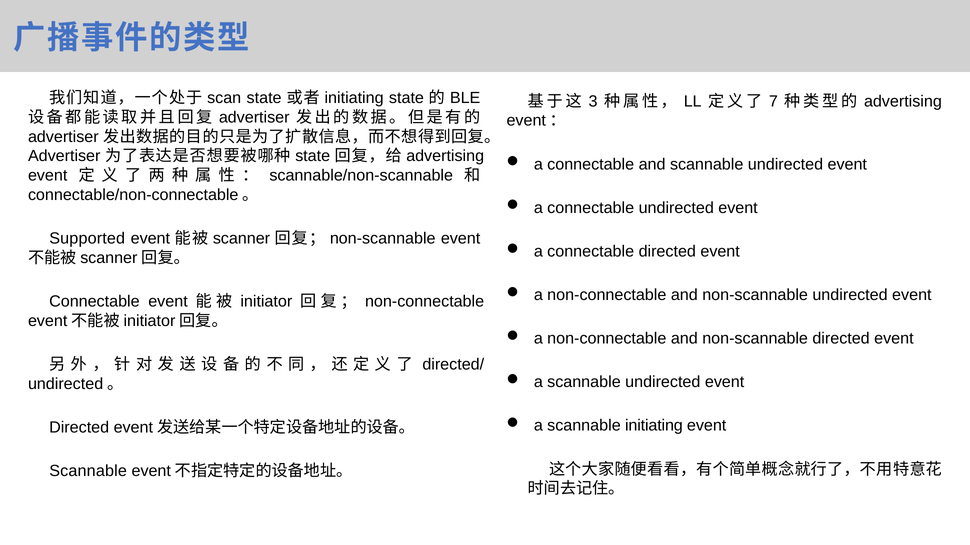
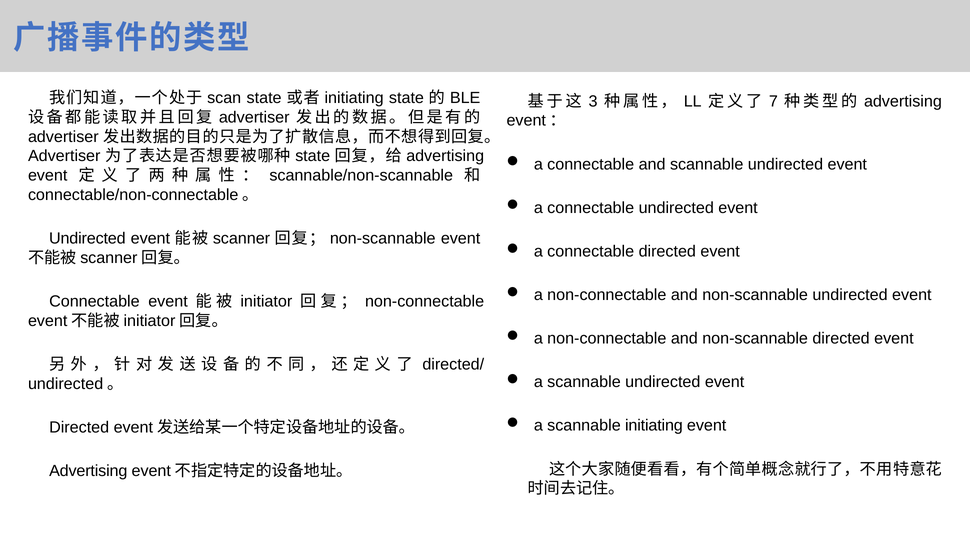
Supported: Supported -> Undirected (87, 239)
Scannable: Scannable -> Advertising (88, 471)
